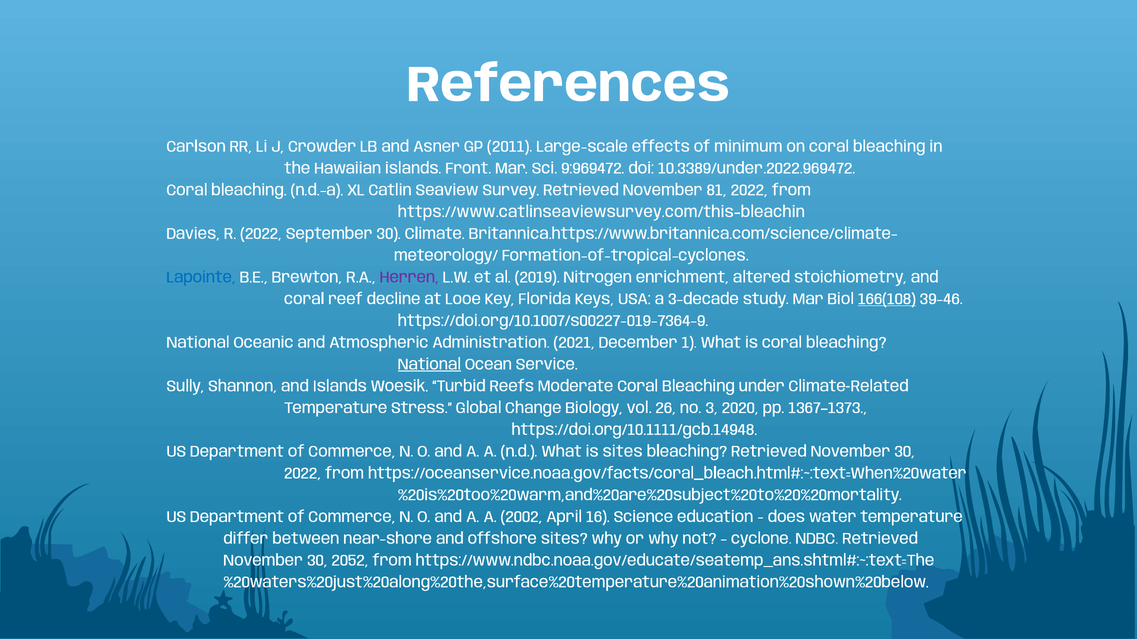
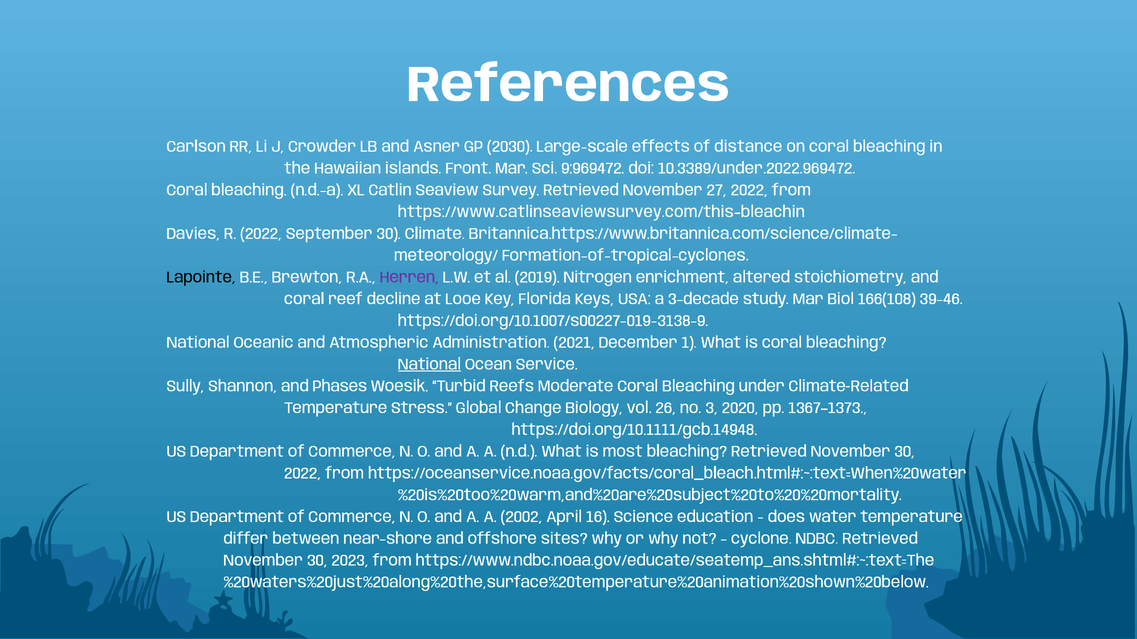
2011: 2011 -> 2030 (510, 147)
minimum: minimum -> distance (748, 147)
81: 81 -> 27 (717, 190)
Lapointe colour: blue -> black (201, 277)
166(108 underline: present -> none (887, 299)
https://doi.org/10.1007/s00227-019-7364-9: https://doi.org/10.1007/s00227-019-7364-9 -> https://doi.org/10.1007/s00227-019-3138-9 (553, 321)
and Islands: Islands -> Phases (340, 386)
is sites: sites -> most (623, 452)
2052: 2052 -> 2023 (350, 561)
